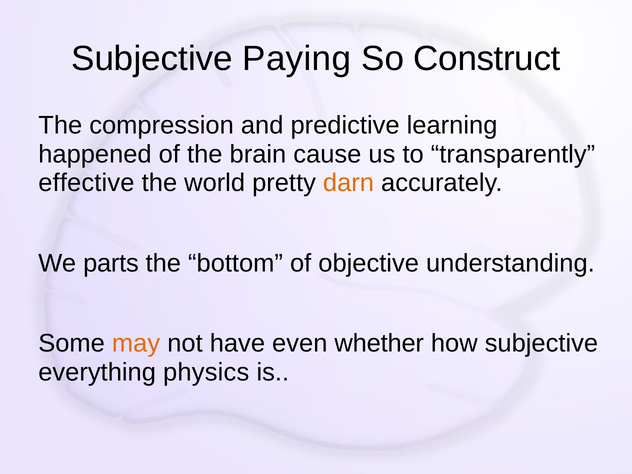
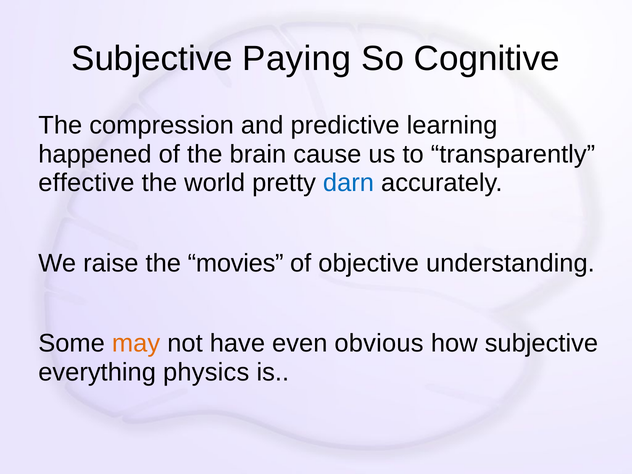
Construct: Construct -> Cognitive (487, 59)
darn colour: orange -> blue (348, 183)
parts: parts -> raise (111, 263)
bottom: bottom -> movies (236, 263)
whether: whether -> obvious (379, 344)
